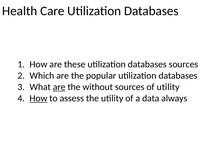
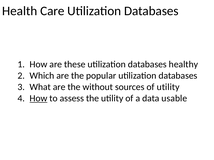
databases sources: sources -> healthy (183, 64)
are underline: present -> none (59, 87)
always: always -> usable (174, 99)
